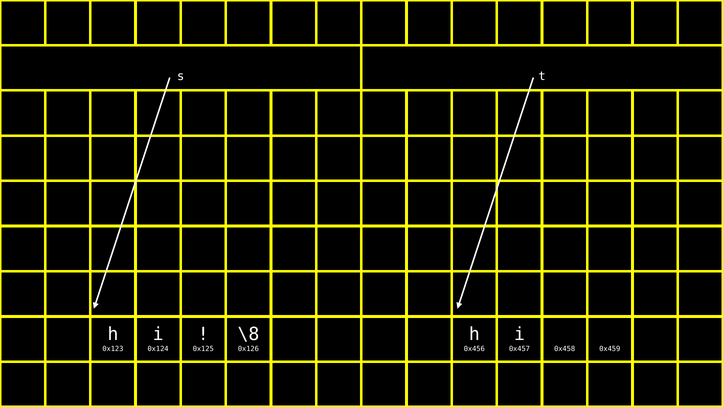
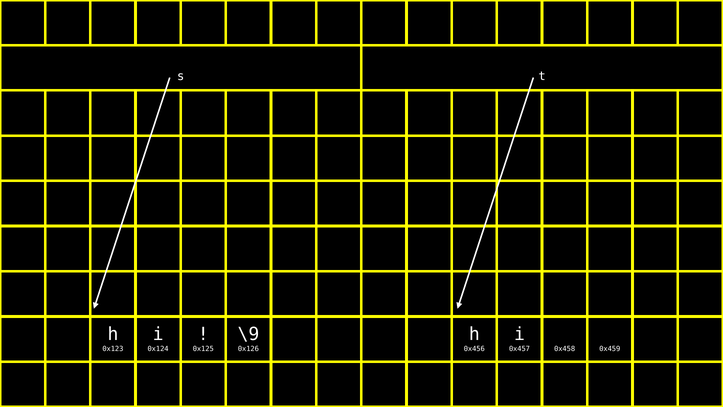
\8: \8 -> \9 (248, 334)
